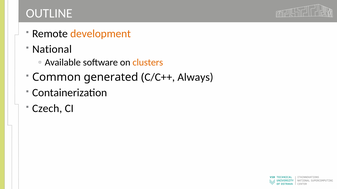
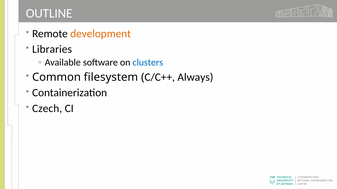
National: National -> Libraries (52, 49)
clusters colour: orange -> blue (148, 63)
generated: generated -> filesystem (111, 77)
